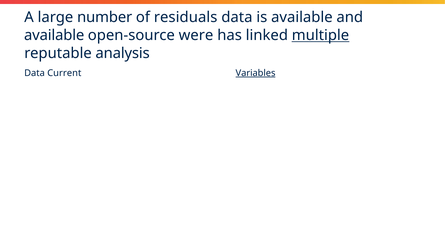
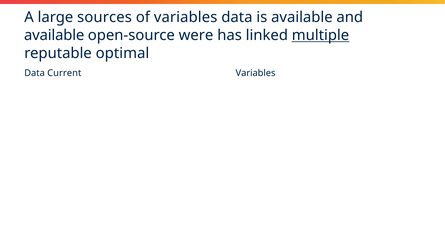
number: number -> sources (105, 17)
of residuals: residuals -> variables (186, 17)
analysis: analysis -> optimal (122, 53)
Variables underline: present -> none (256, 73)
